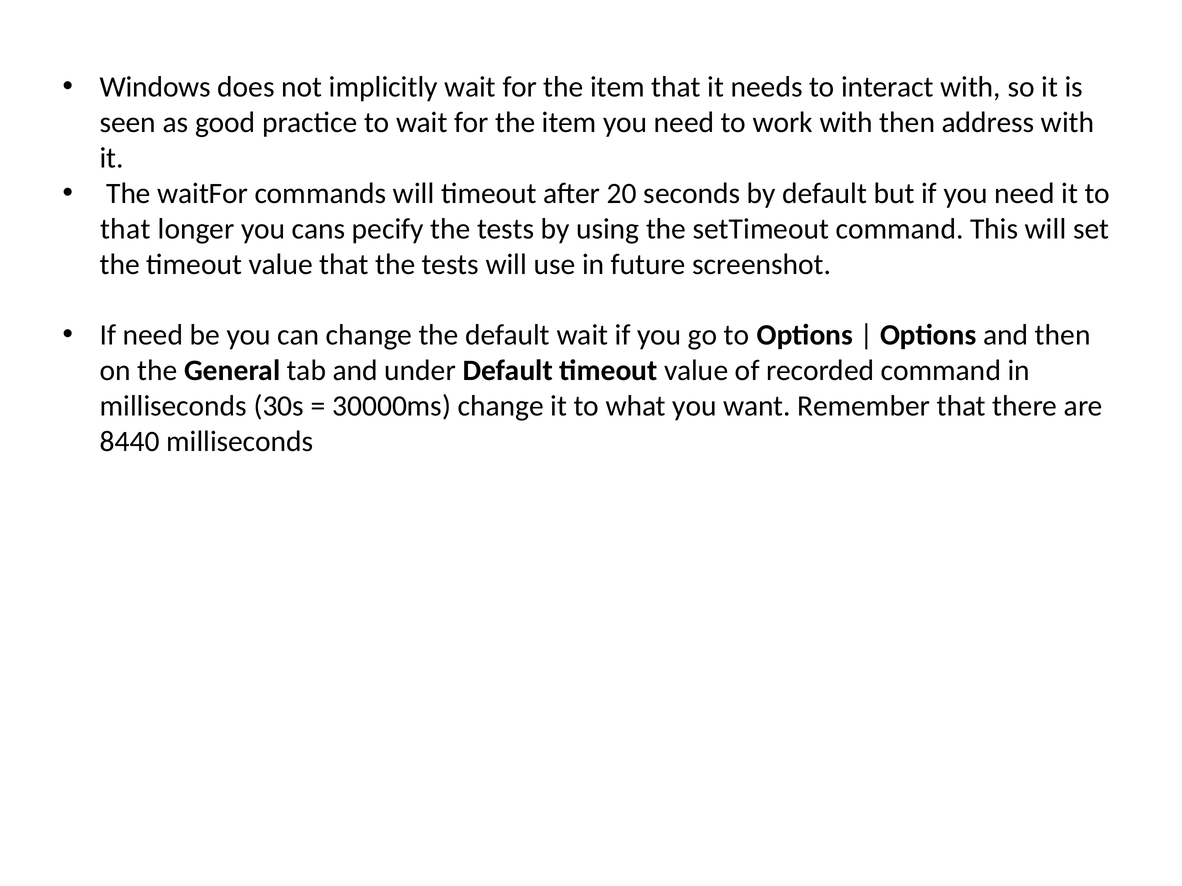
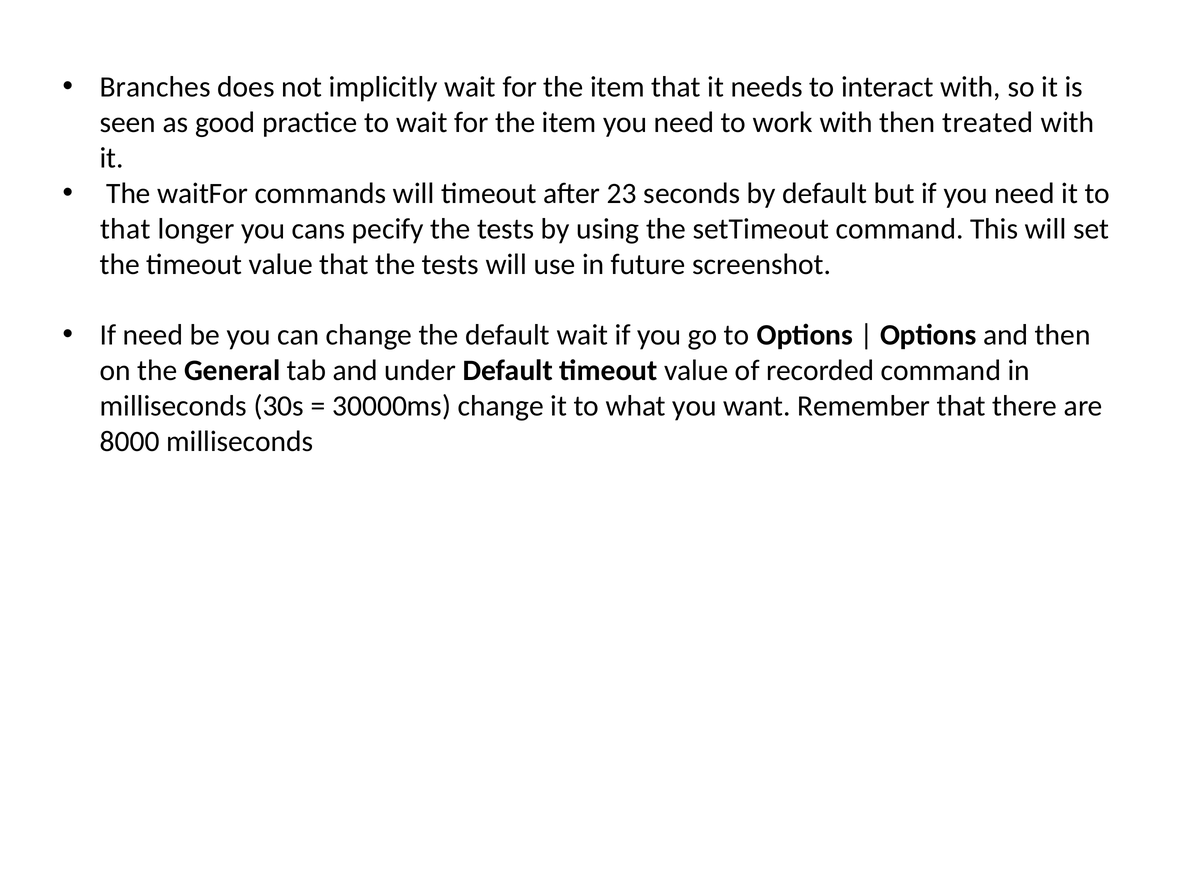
Windows: Windows -> Branches (155, 87)
address: address -> treated (988, 123)
20: 20 -> 23 (622, 194)
8440: 8440 -> 8000 (130, 442)
